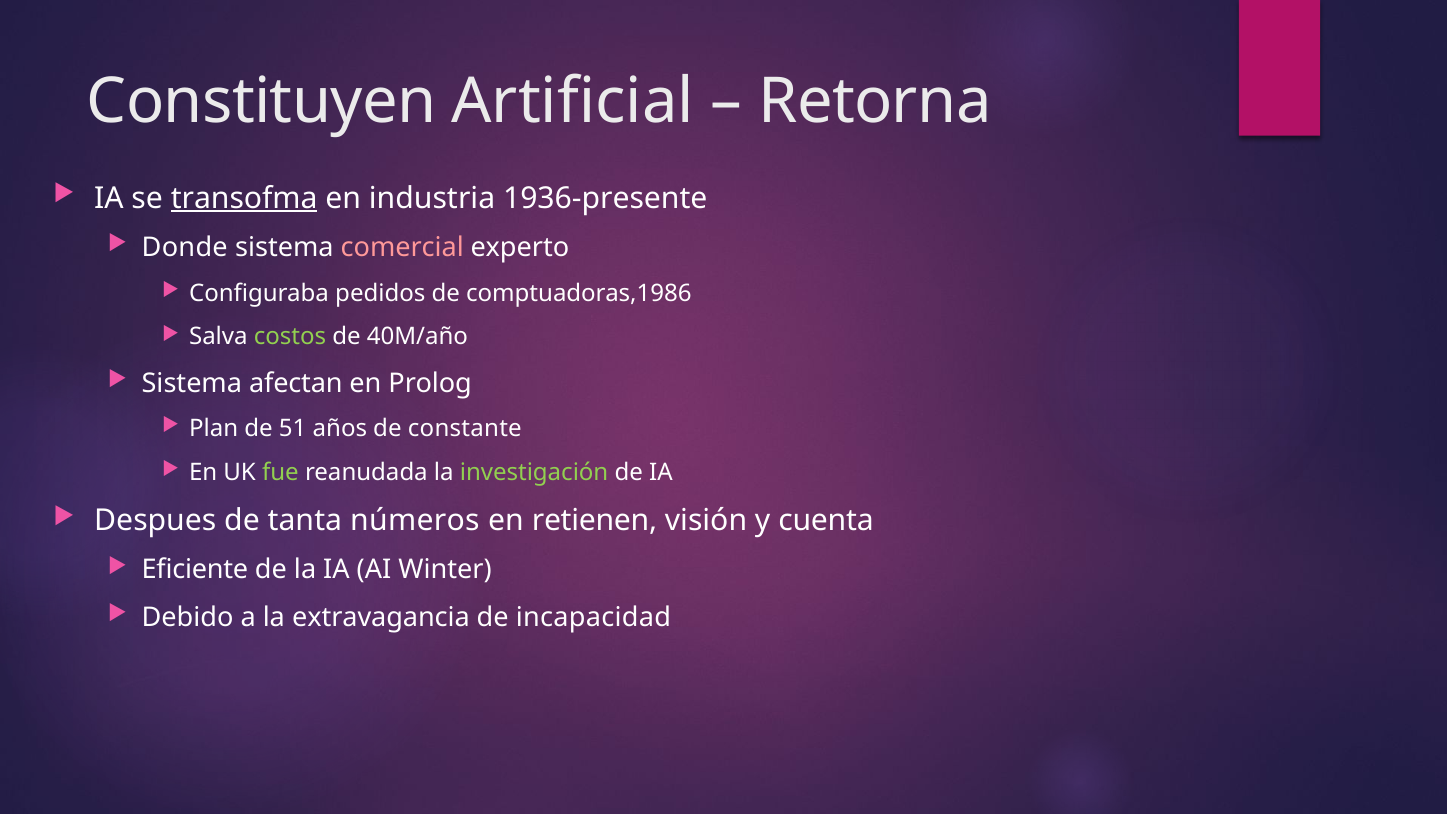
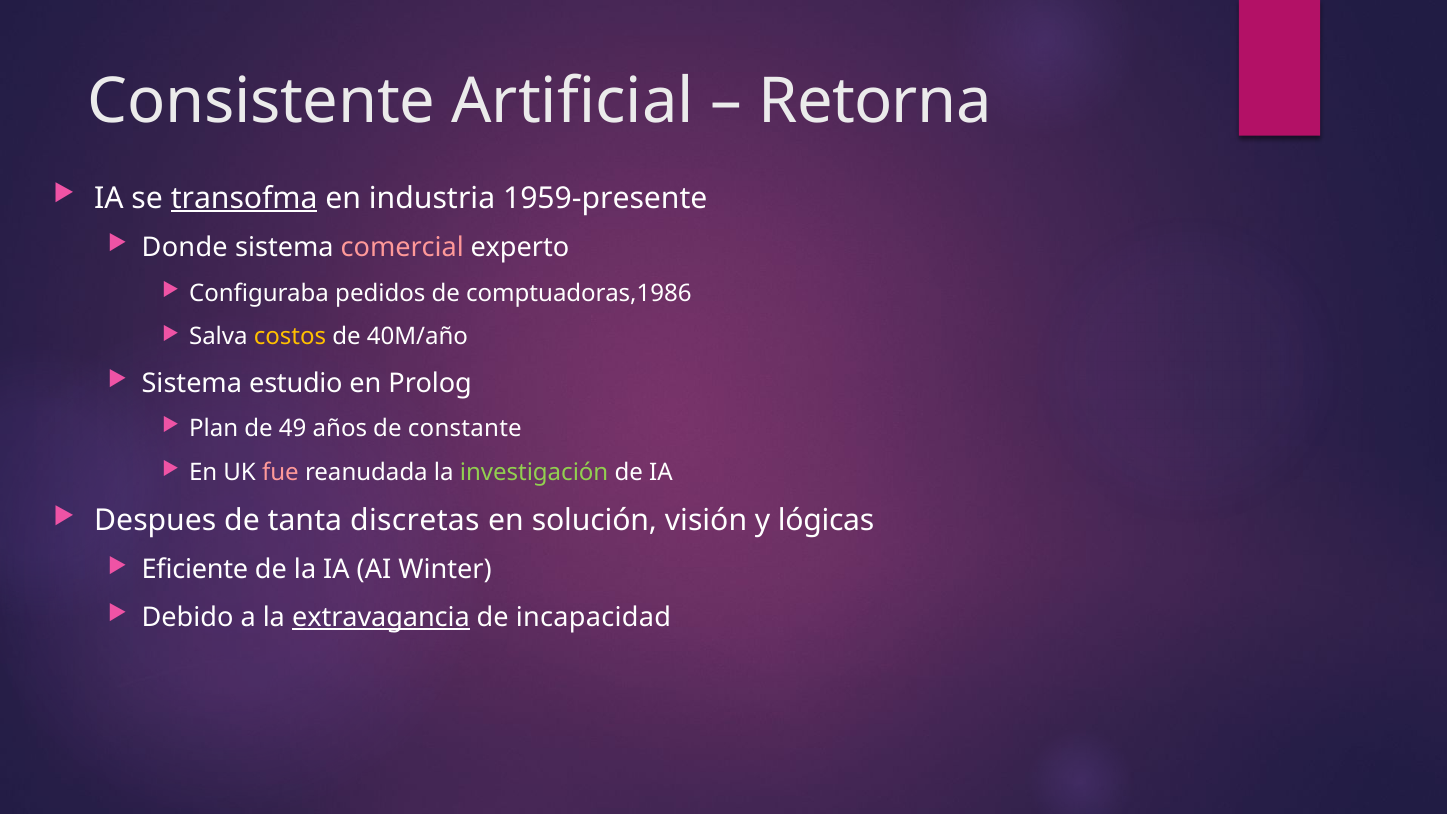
Constituyen: Constituyen -> Consistente (261, 102)
1936-presente: 1936-presente -> 1959-presente (605, 198)
costos colour: light green -> yellow (290, 337)
afectan: afectan -> estudio (296, 383)
51: 51 -> 49 (293, 429)
fue colour: light green -> pink (280, 473)
números: números -> discretas (415, 521)
retienen: retienen -> solución (594, 521)
cuenta: cuenta -> lógicas (826, 521)
extravagancia underline: none -> present (381, 618)
